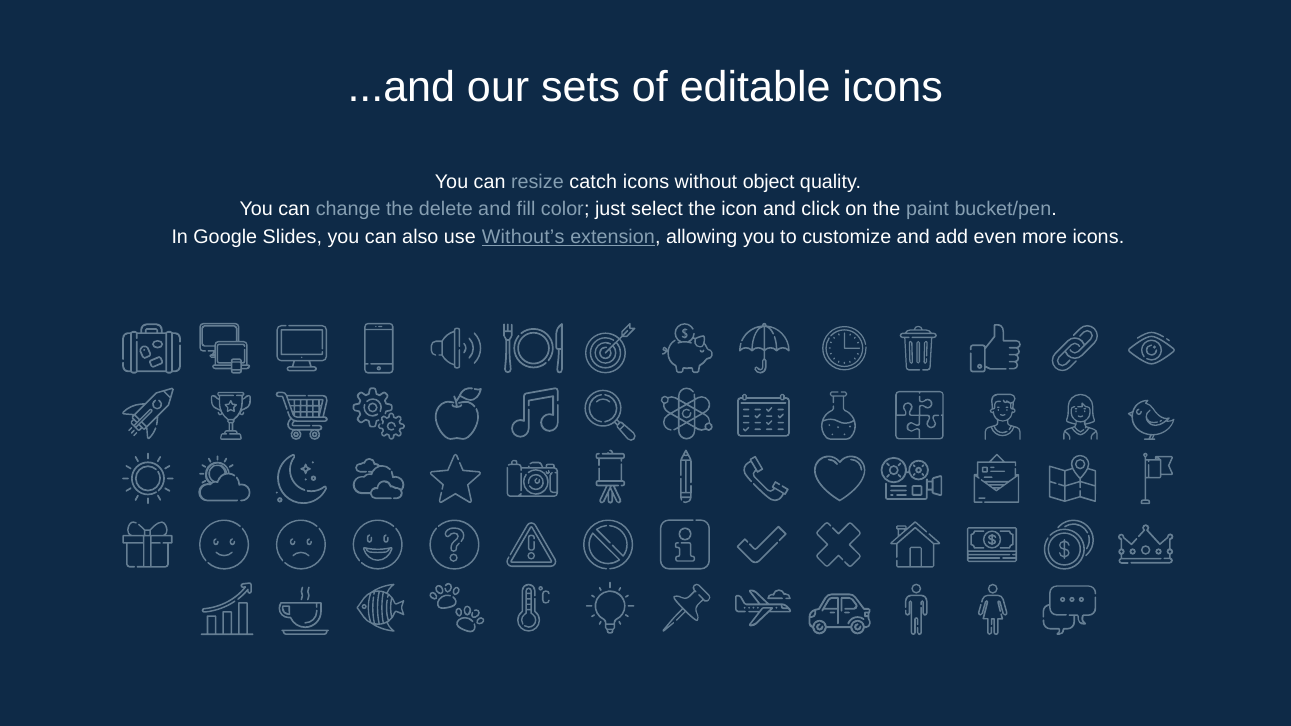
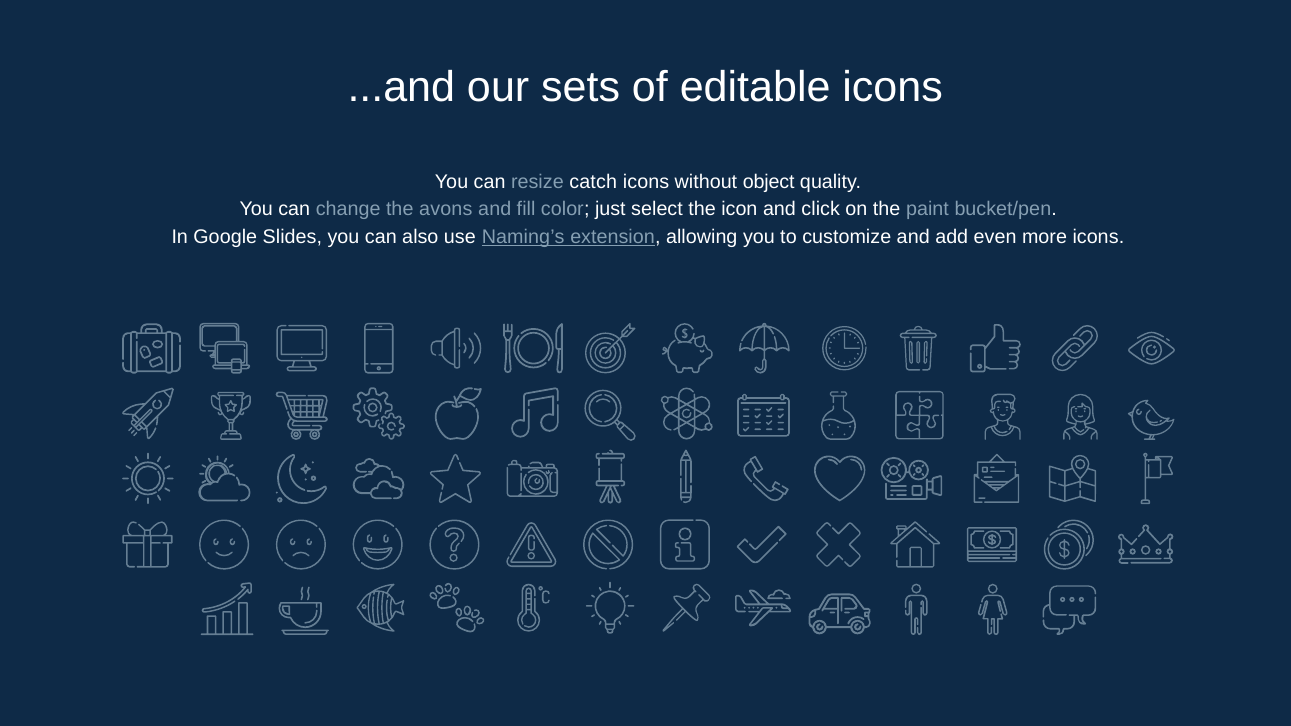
delete: delete -> avons (446, 209)
Without’s: Without’s -> Naming’s (523, 237)
